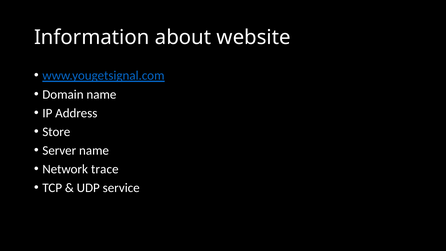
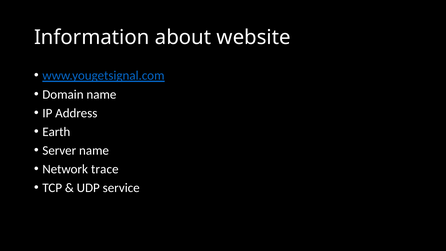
Store: Store -> Earth (56, 132)
